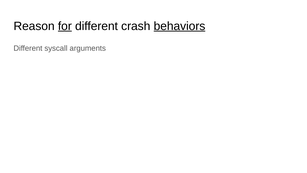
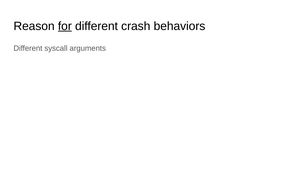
behaviors underline: present -> none (179, 26)
